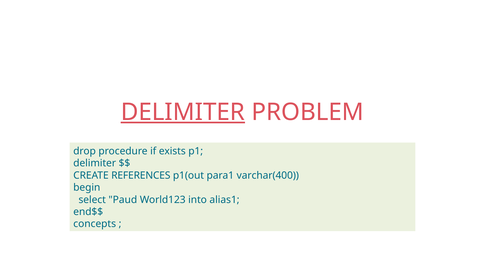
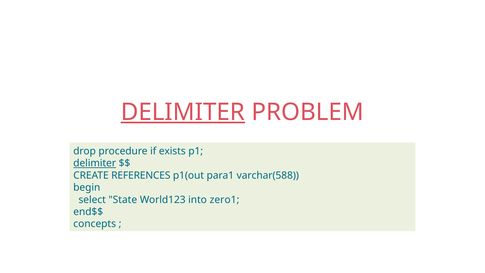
delimiter underline: none -> present (95, 163)
varchar(400: varchar(400 -> varchar(588 (268, 175)
Paud: Paud -> State (123, 200)
alias1: alias1 -> zero1 (224, 200)
